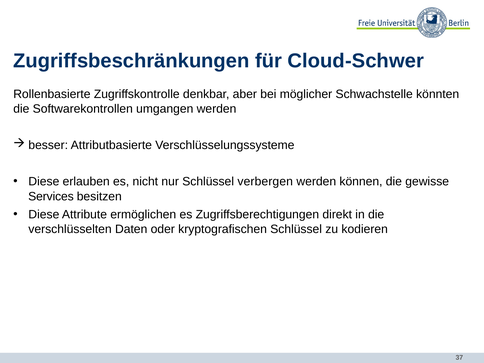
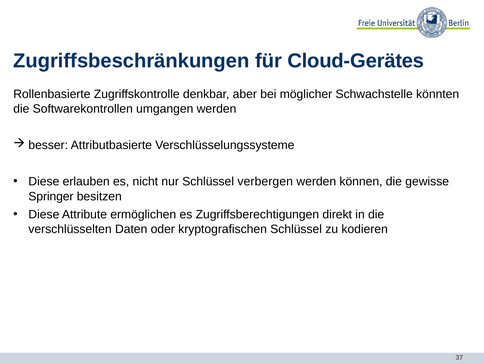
Cloud-Schwer: Cloud-Schwer -> Cloud-Gerätes (356, 61)
Services: Services -> Springer (51, 196)
